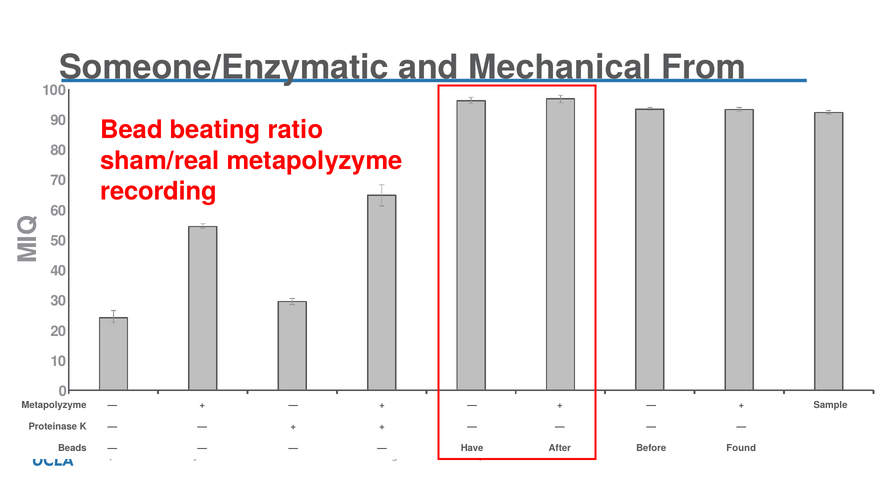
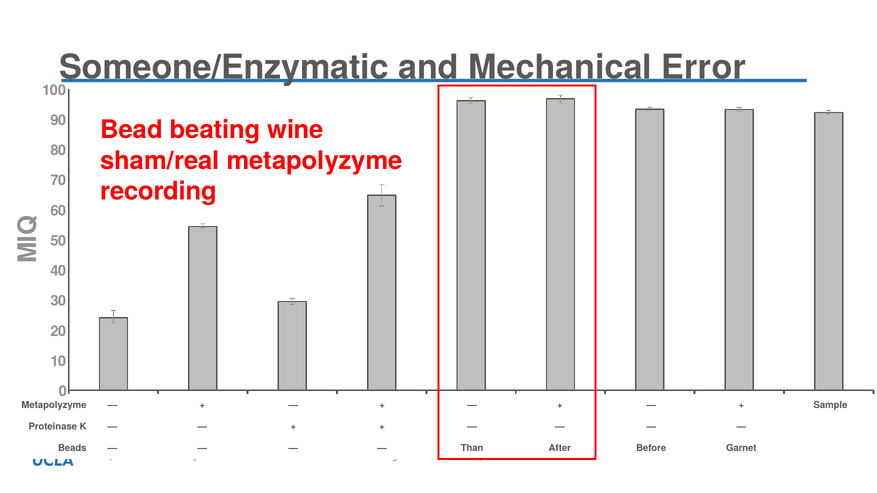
From: From -> Error (704, 67)
ratio: ratio -> wine (296, 130)
Have: Have -> Than (472, 448)
Found: Found -> Garnet (741, 448)
